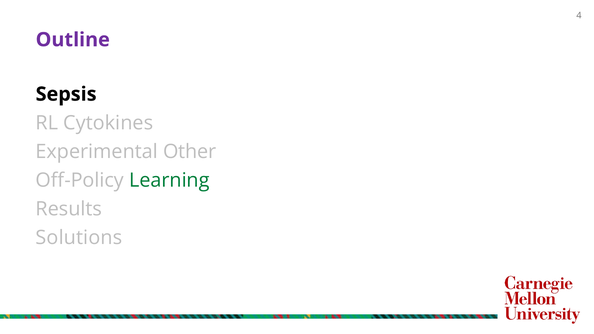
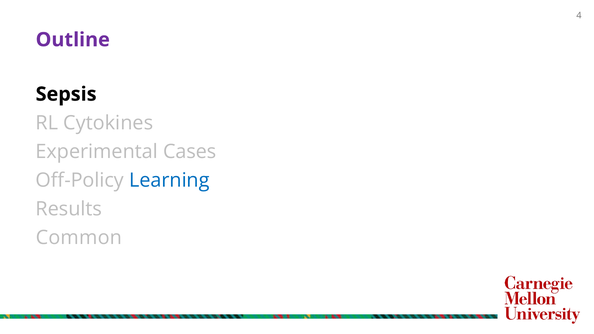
Other: Other -> Cases (190, 152)
Learning colour: green -> blue (169, 180)
Solutions: Solutions -> Common (79, 238)
